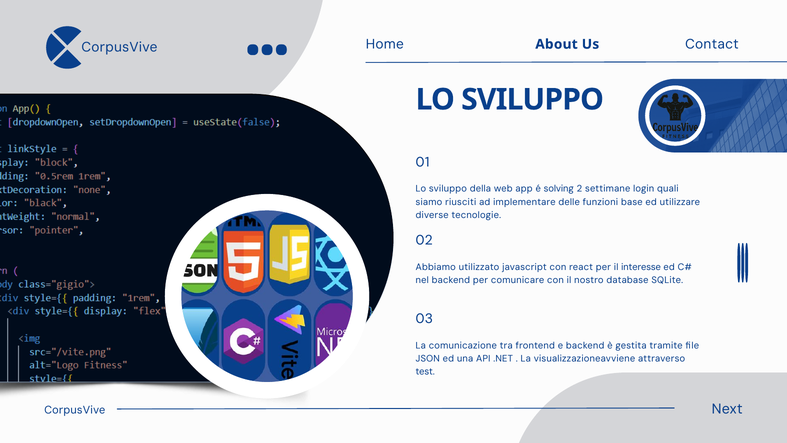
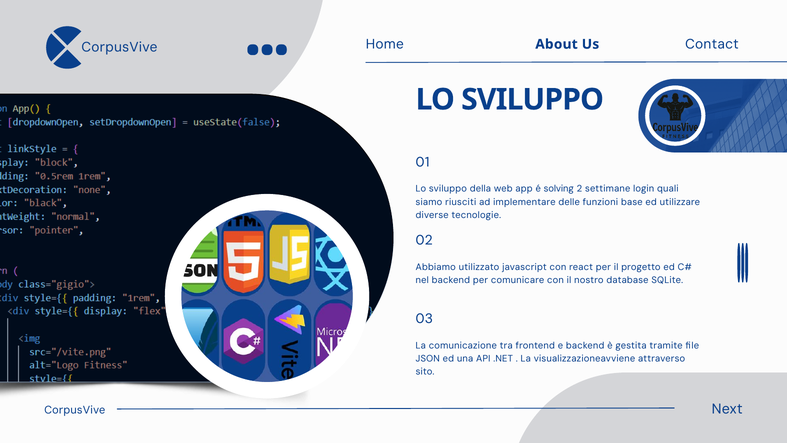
interesse: interesse -> progetto (641, 267)
test: test -> sito (425, 372)
